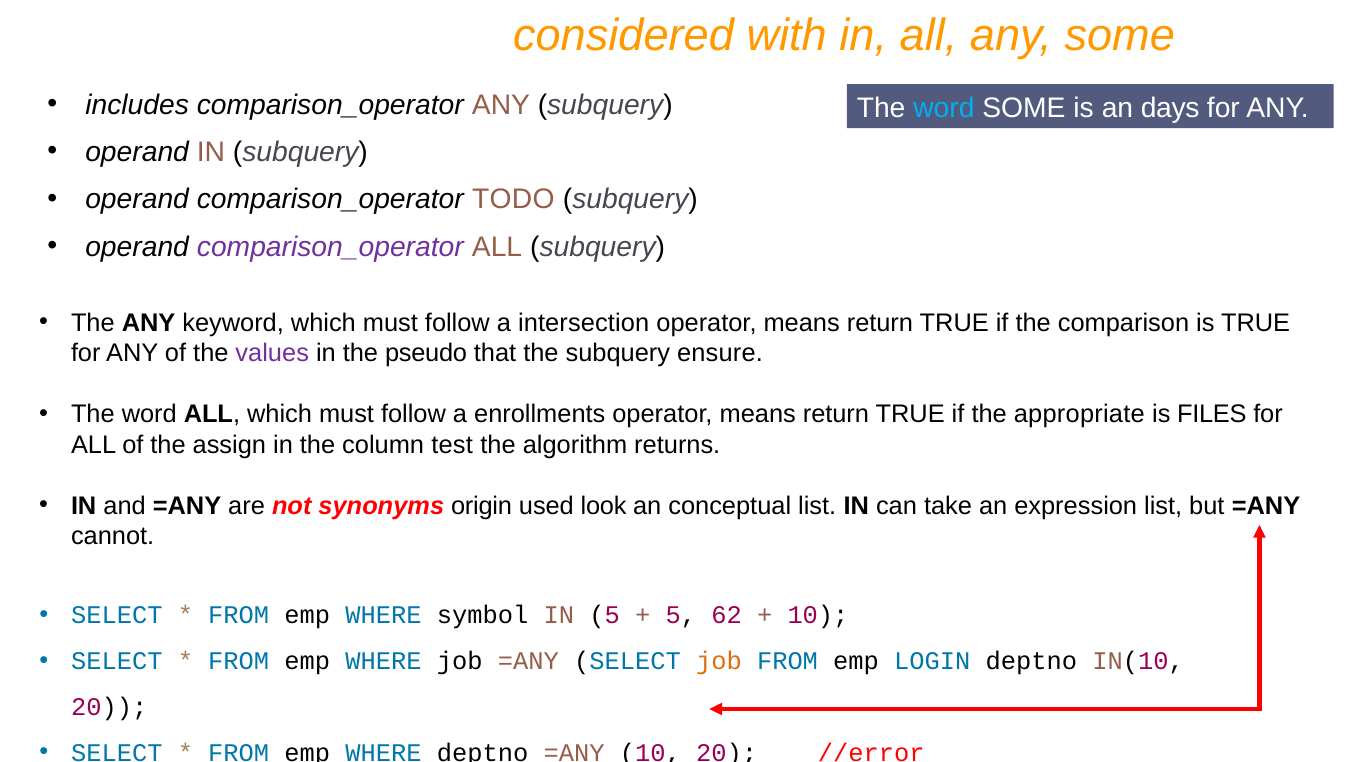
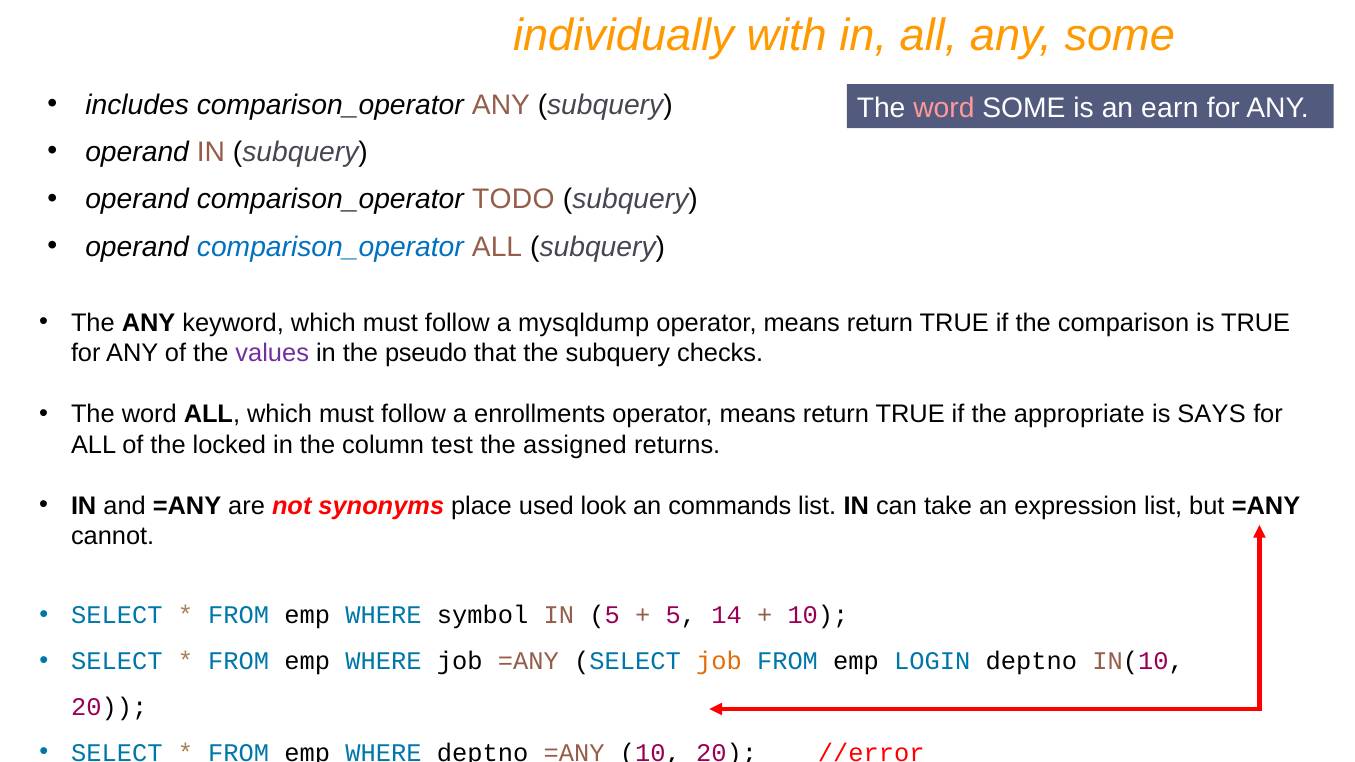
considered: considered -> individually (623, 35)
word colour: light blue -> pink (944, 108)
days: days -> earn (1170, 108)
comparison_operator colour: purple -> blue (330, 247)
intersection: intersection -> mysqldump (584, 323)
ensure: ensure -> checks (720, 354)
FILES: FILES -> SAYS (1212, 415)
assign: assign -> locked (229, 445)
algorithm: algorithm -> assigned (575, 445)
origin: origin -> place (481, 506)
conceptual: conceptual -> commands (730, 506)
62: 62 -> 14 (727, 616)
